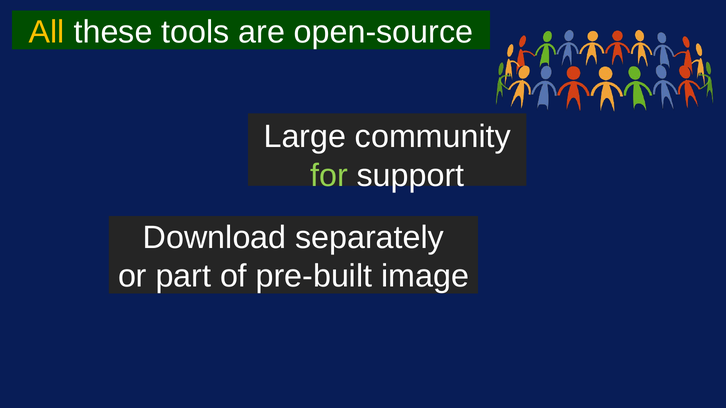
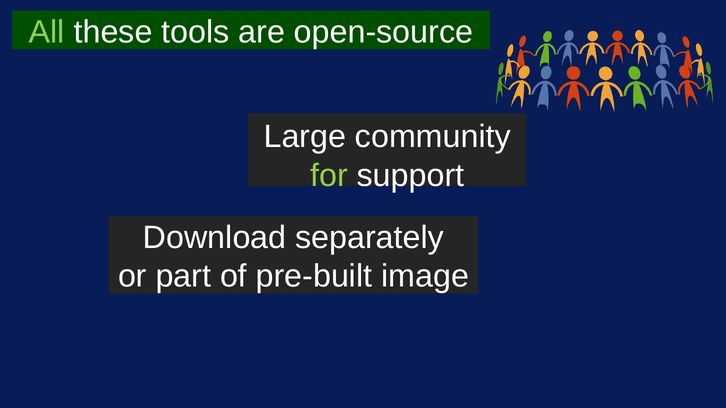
All colour: yellow -> light green (47, 32)
